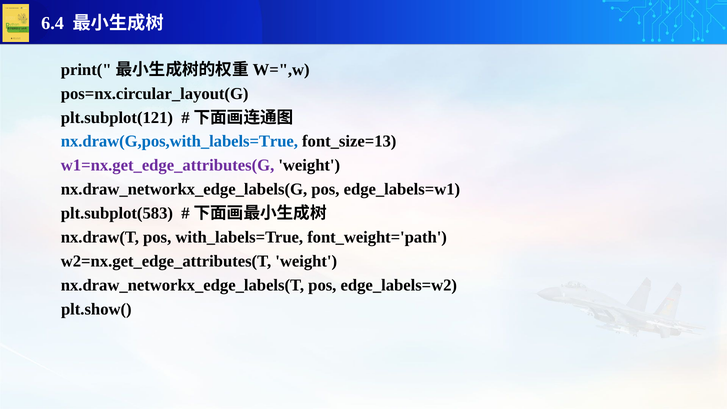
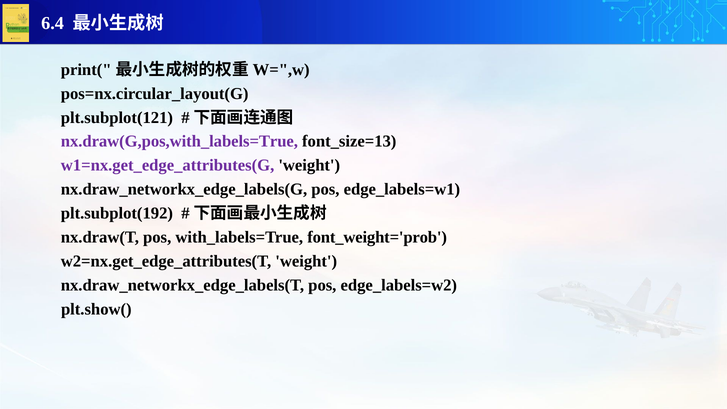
nx.draw(G,pos,with_labels=True colour: blue -> purple (179, 141)
plt.subplot(583: plt.subplot(583 -> plt.subplot(192 (117, 213)
font_weight='path: font_weight='path -> font_weight='prob (377, 237)
